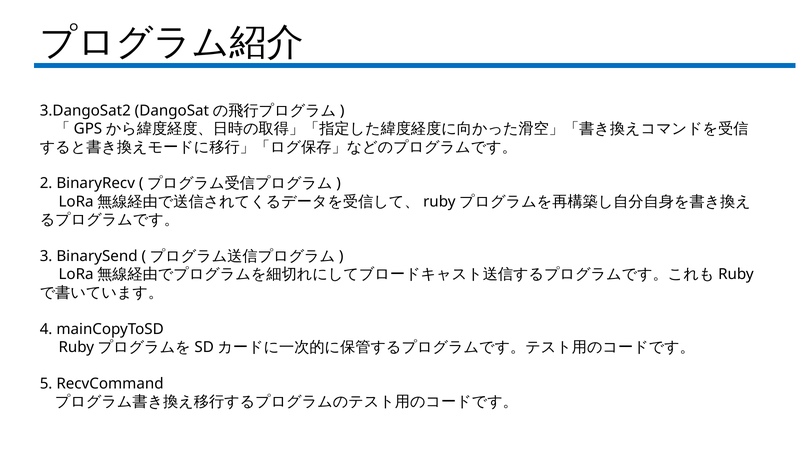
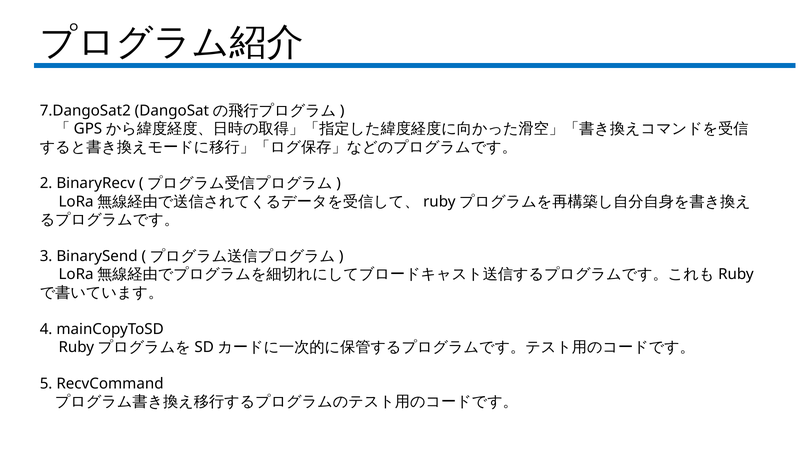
3.DangoSat2: 3.DangoSat2 -> 7.DangoSat2 (85, 111)
